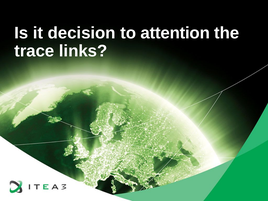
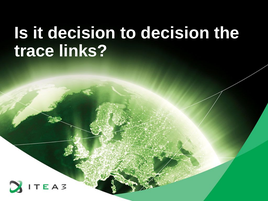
to attention: attention -> decision (175, 33)
